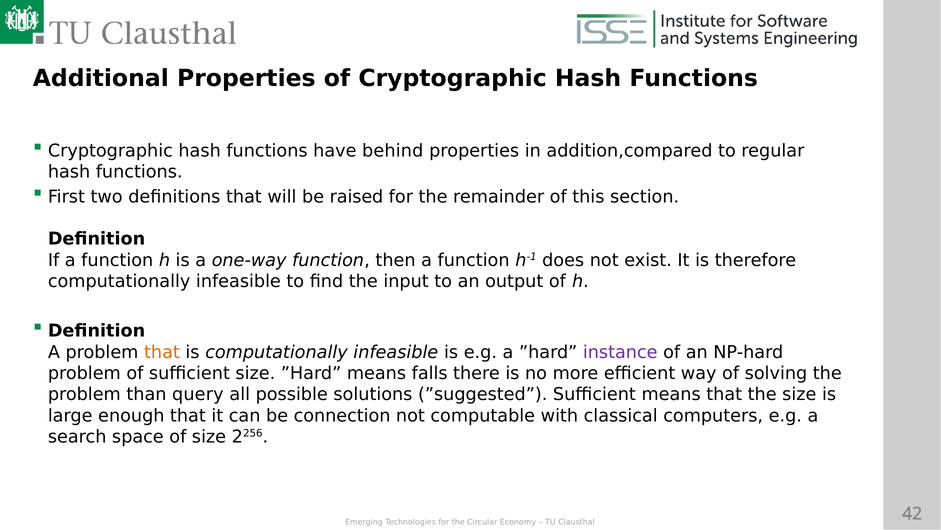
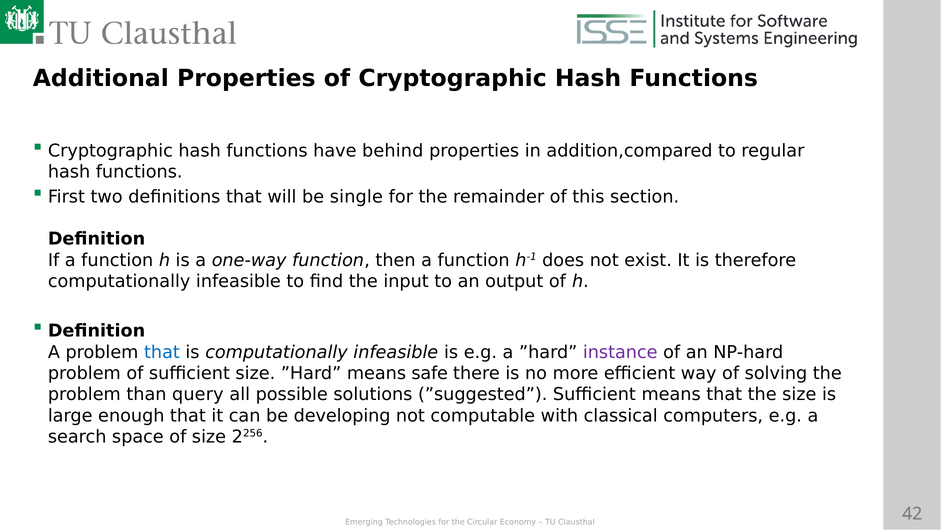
raised: raised -> single (356, 196)
that colour: orange -> blue (162, 352)
falls: falls -> safe (430, 373)
connection: connection -> developing (342, 415)
